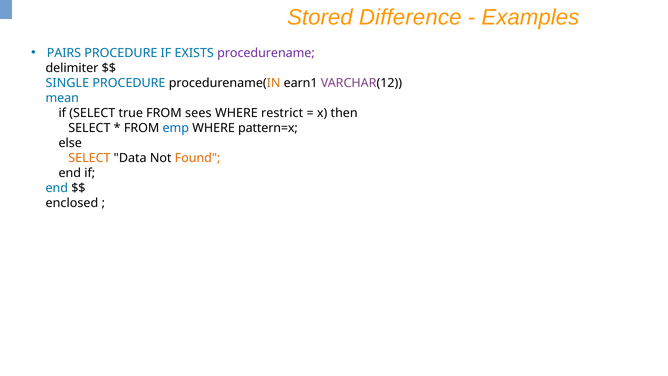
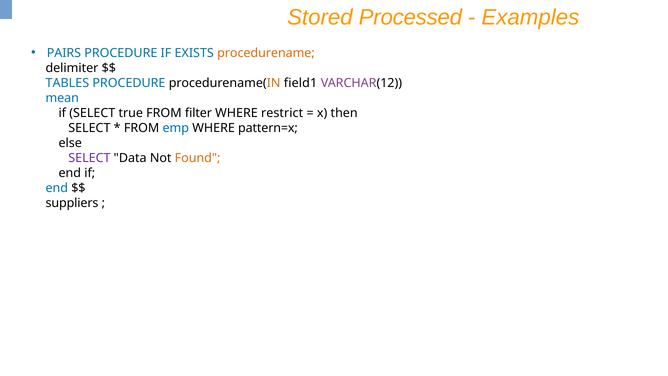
Difference: Difference -> Processed (410, 17)
procedurename colour: purple -> orange (266, 53)
SINGLE: SINGLE -> TABLES (67, 83)
earn1: earn1 -> field1 (301, 83)
sees: sees -> filter (198, 113)
SELECT colour: orange -> purple (89, 158)
enclosed: enclosed -> suppliers (72, 203)
